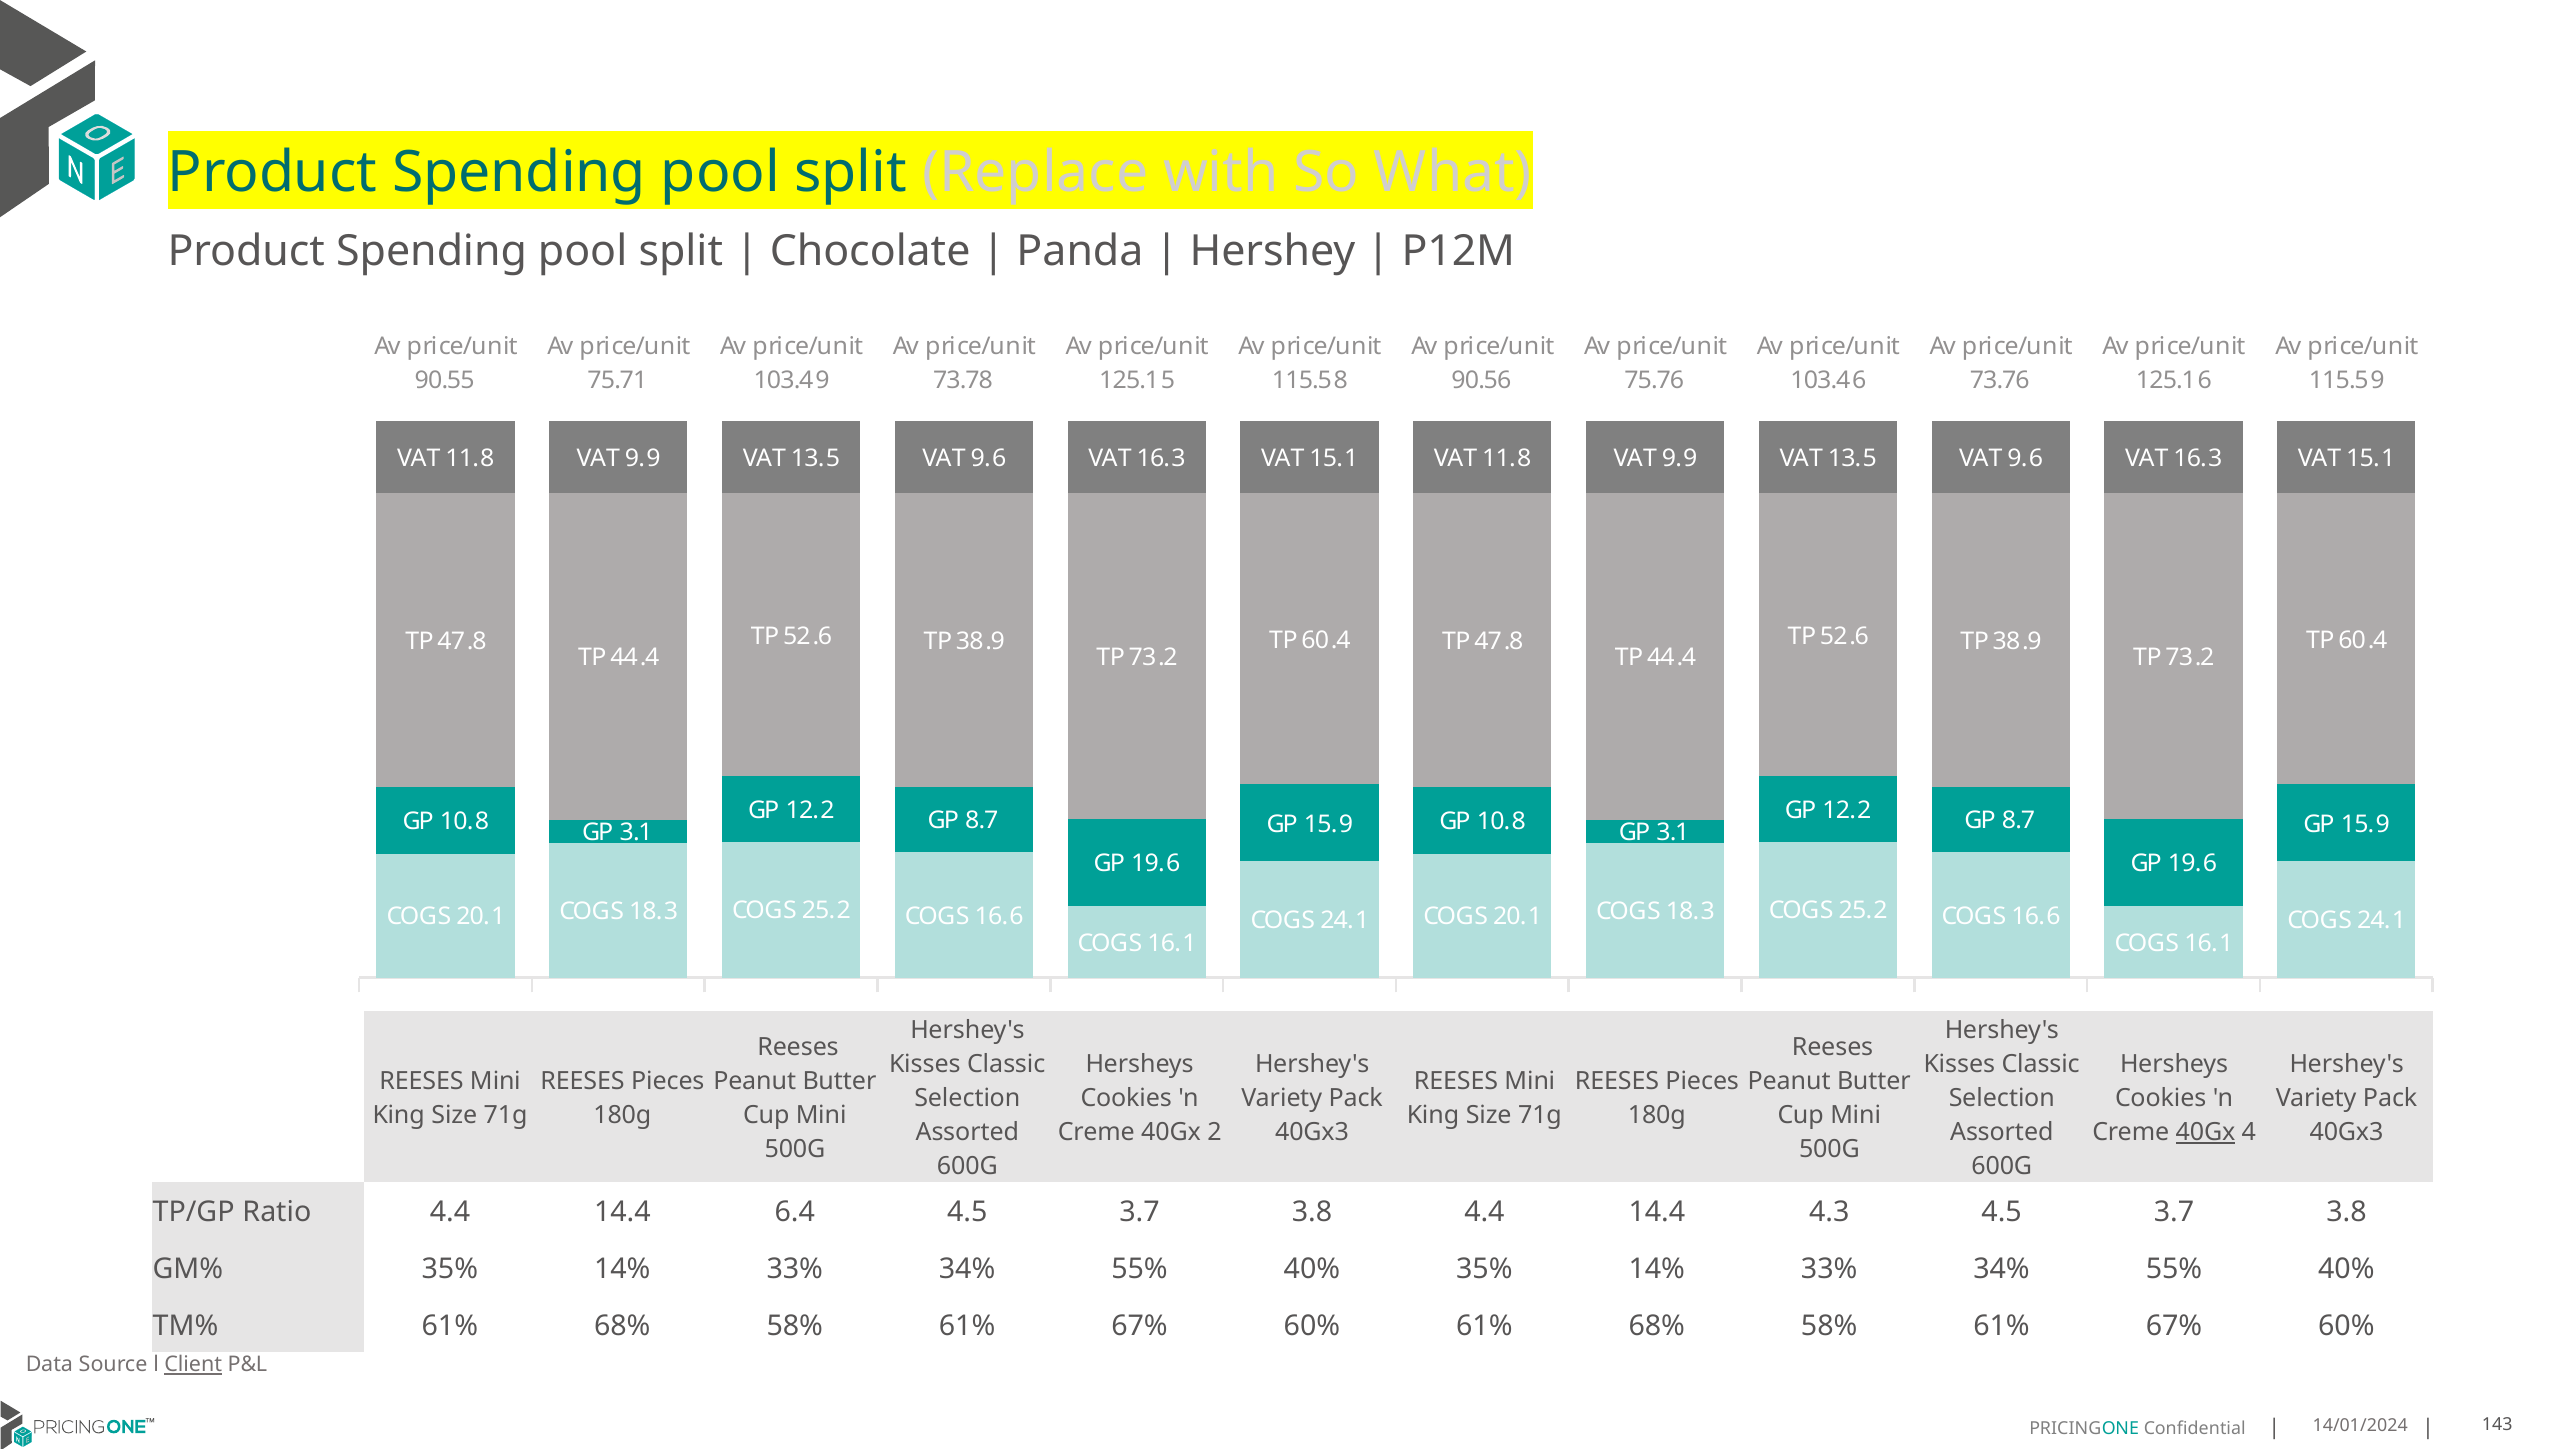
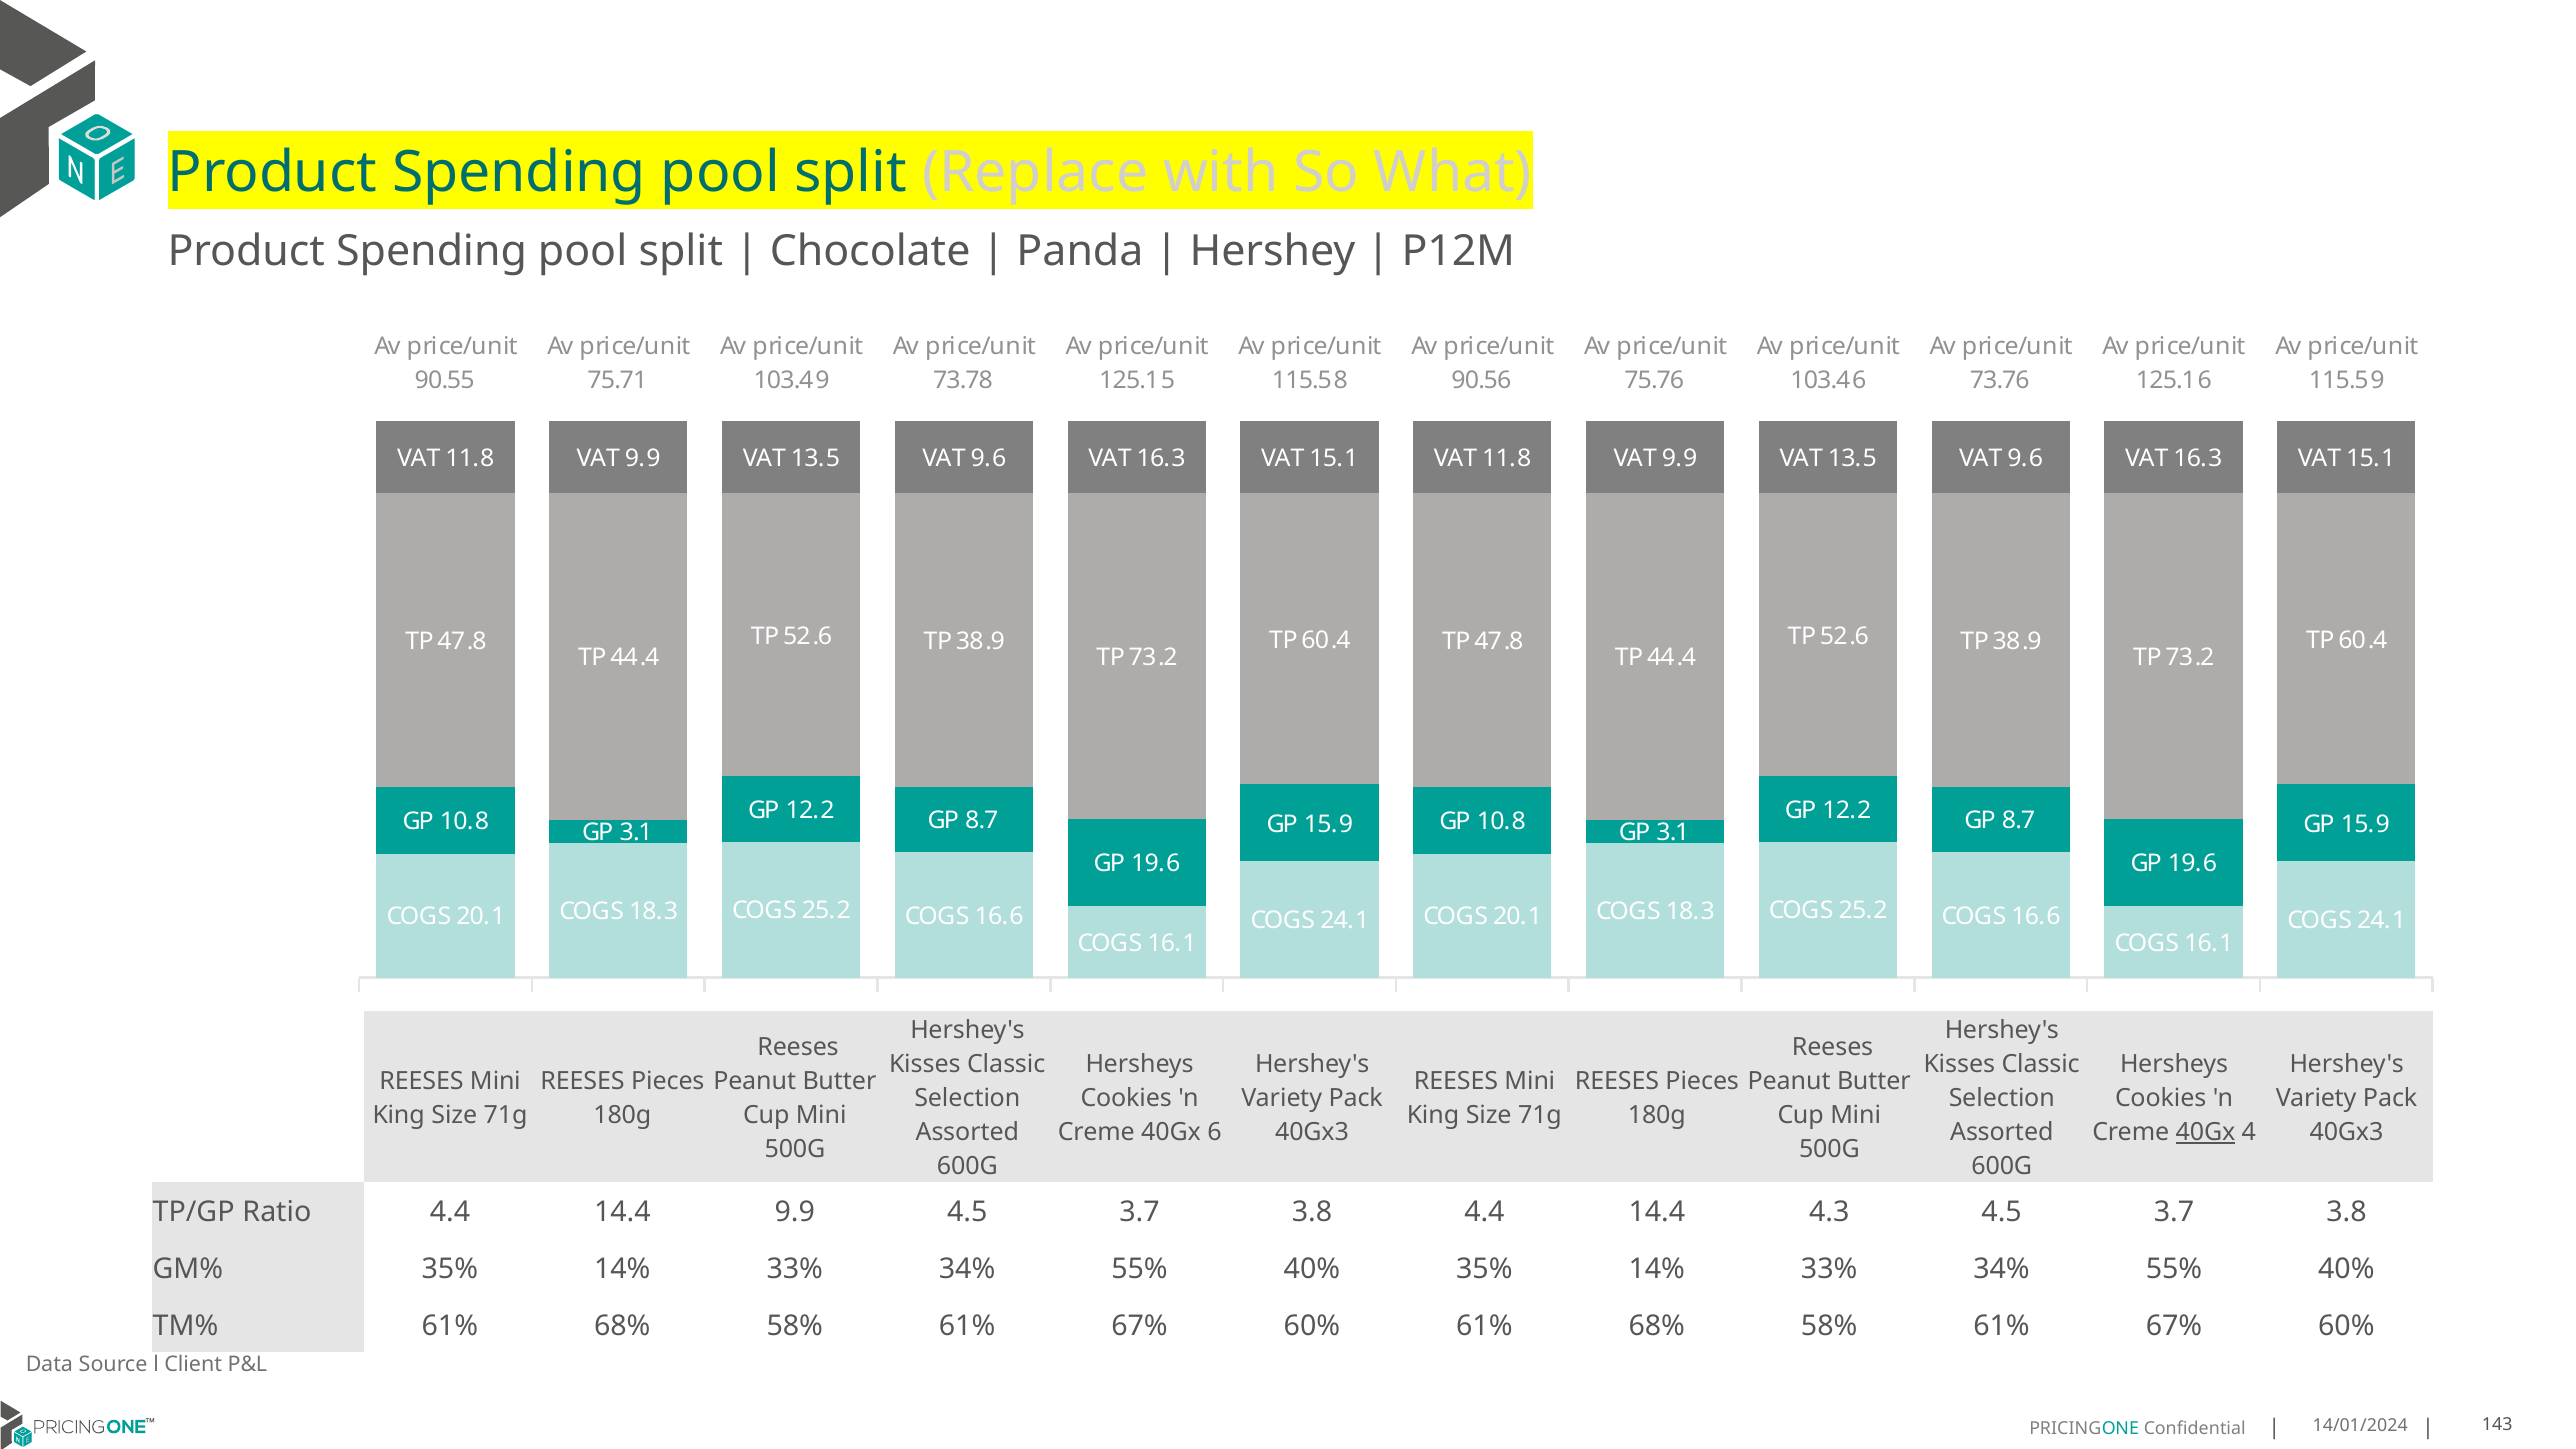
2: 2 -> 6 (1214, 1132)
14.4 6.4: 6.4 -> 9.9 (795, 1212)
Client underline: present -> none (193, 1365)
